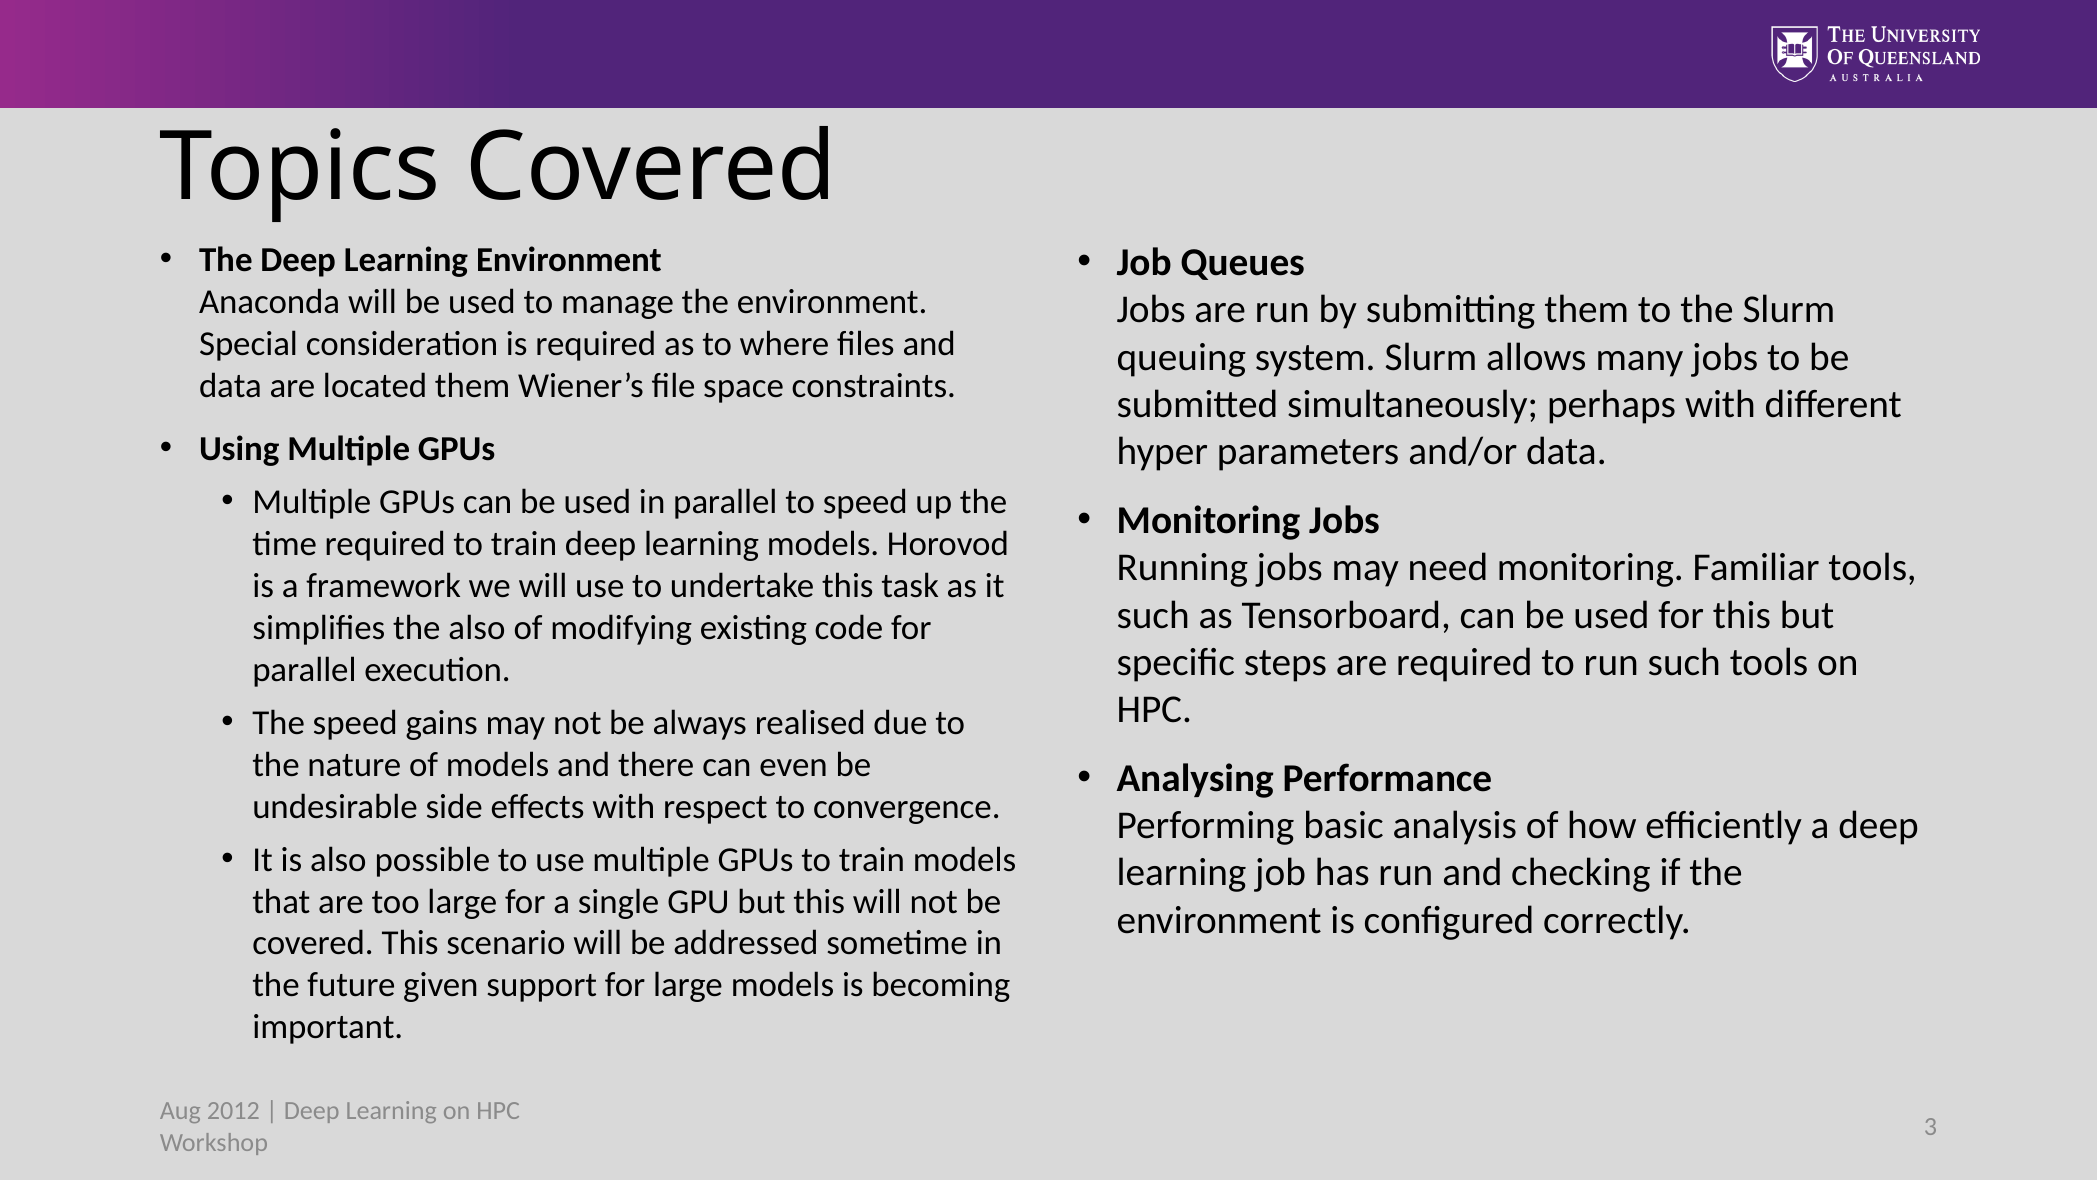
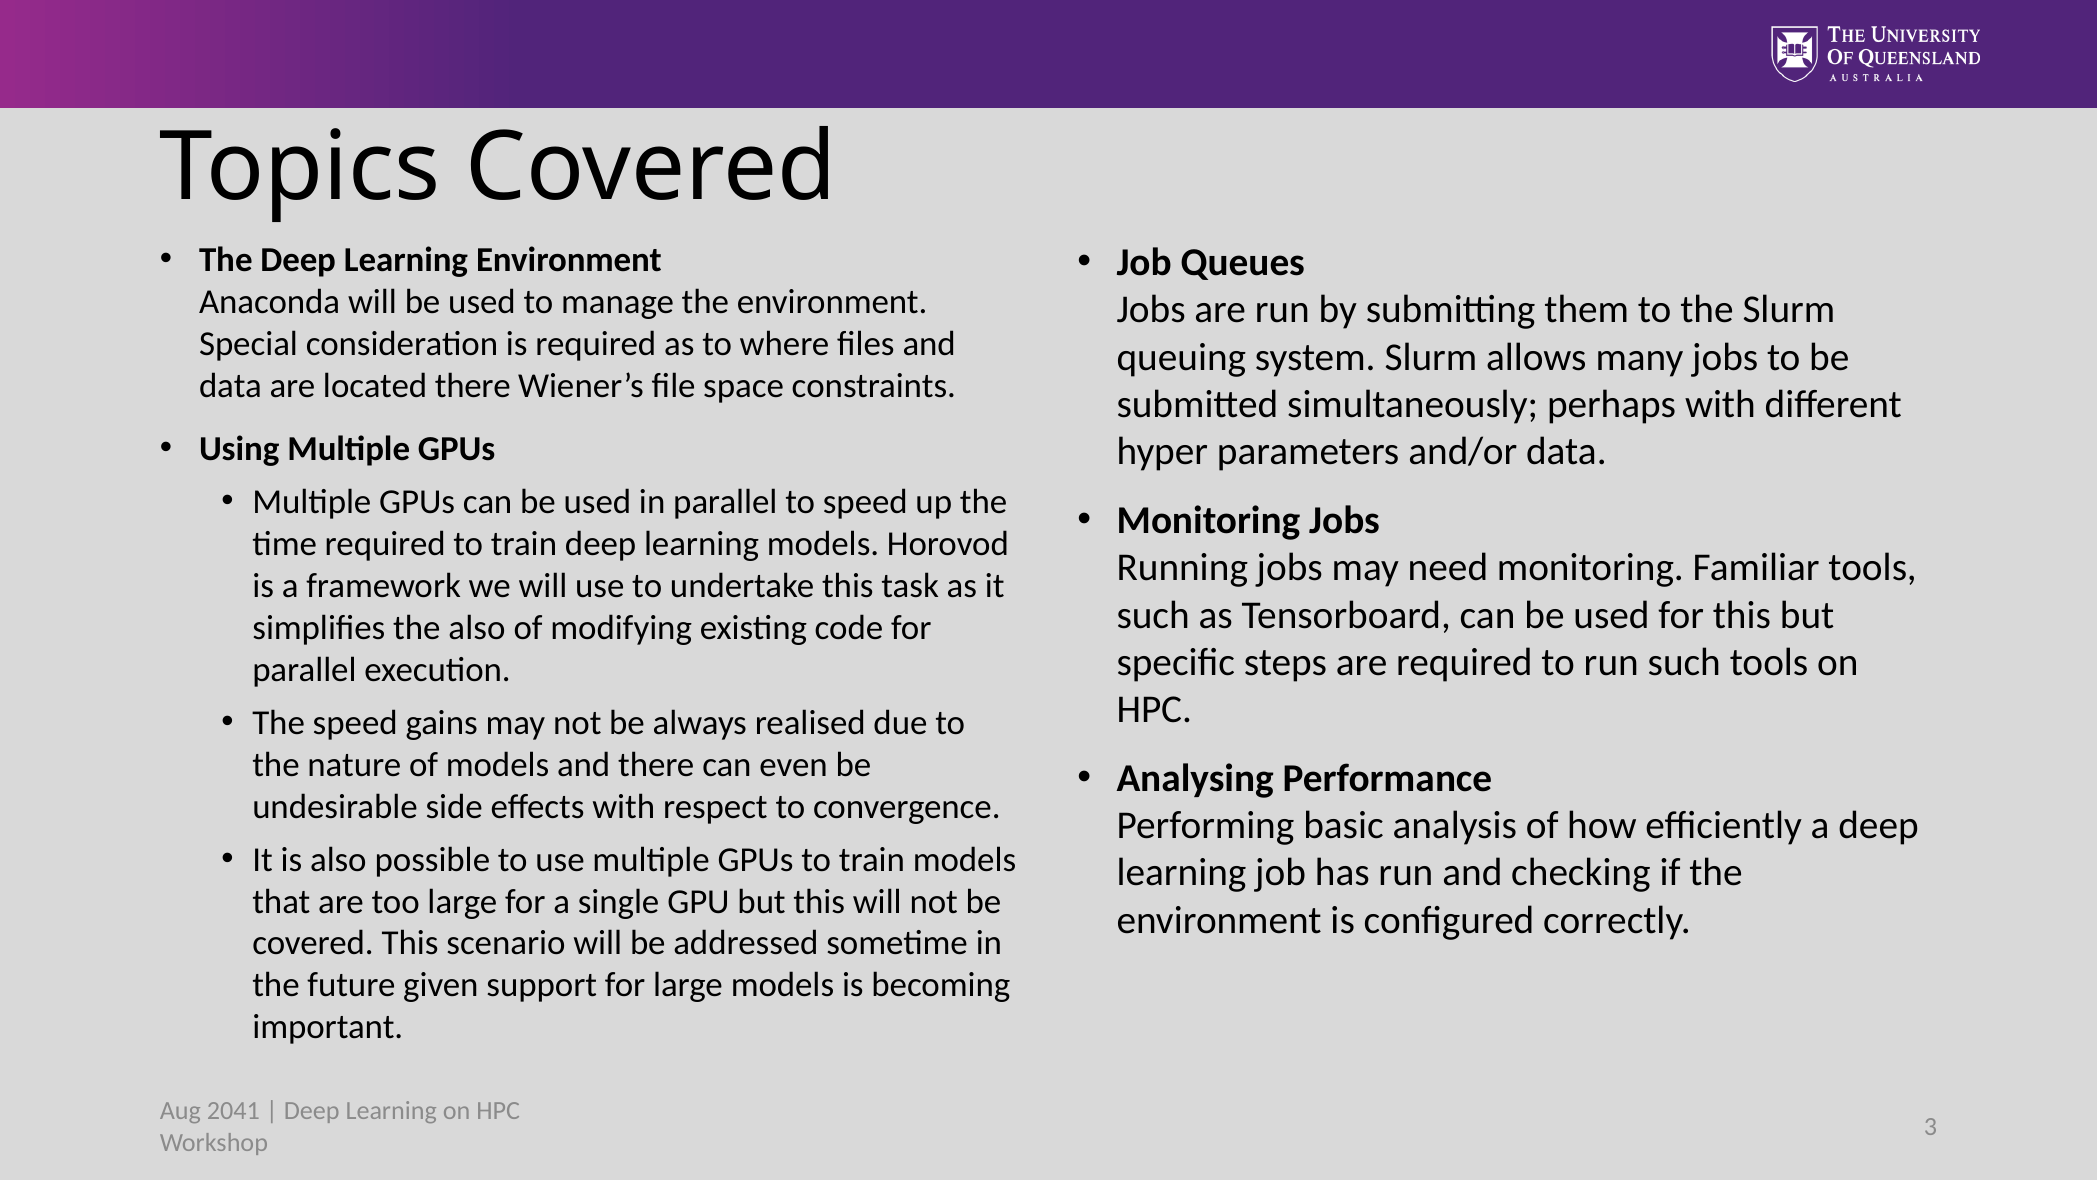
located them: them -> there (473, 385)
2012: 2012 -> 2041 (233, 1111)
